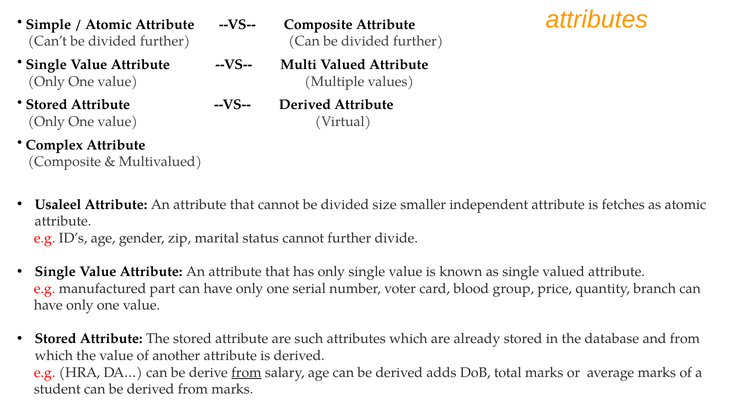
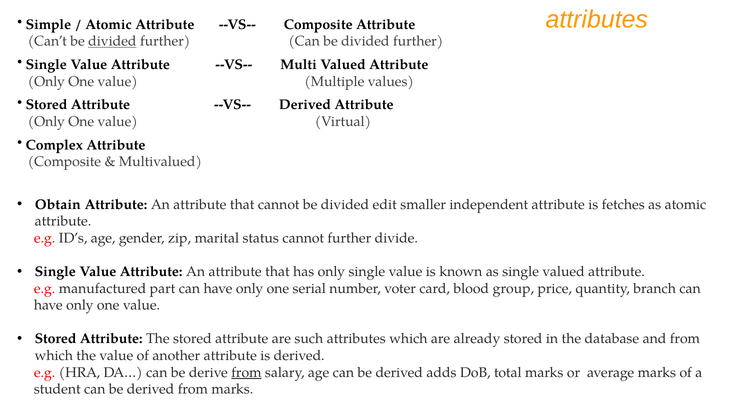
divided underline: none -> present (112, 41)
Usaleel: Usaleel -> Obtain (58, 205)
size: size -> edit (385, 205)
